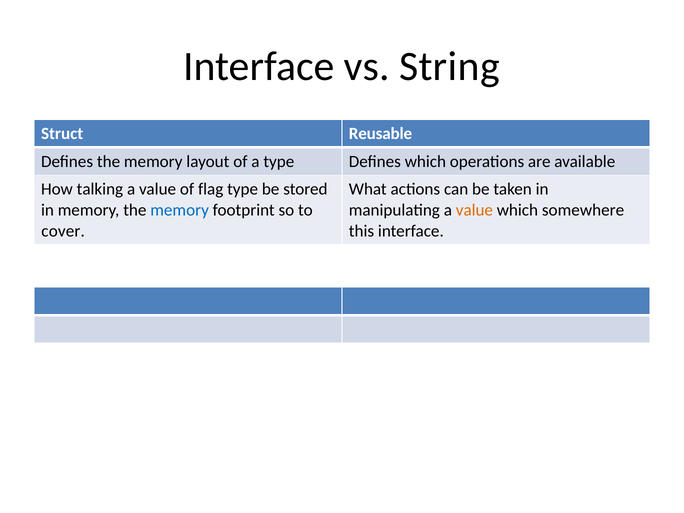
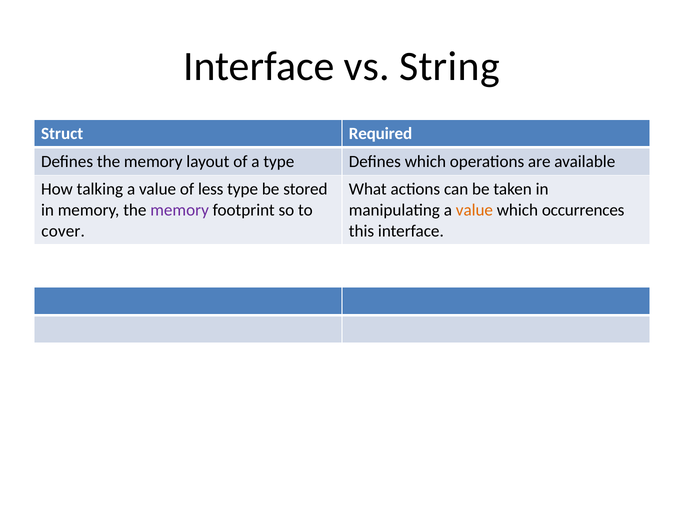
Reusable: Reusable -> Required (381, 134)
flag: flag -> less (211, 189)
memory colour: blue -> purple (180, 210)
somewhere: somewhere -> occurrences (583, 210)
